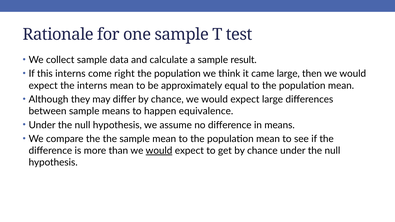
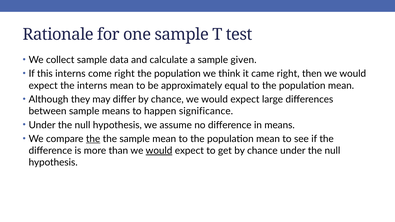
result: result -> given (244, 60)
came large: large -> right (288, 74)
equivalence: equivalence -> significance (206, 111)
the underline: none -> present (93, 139)
